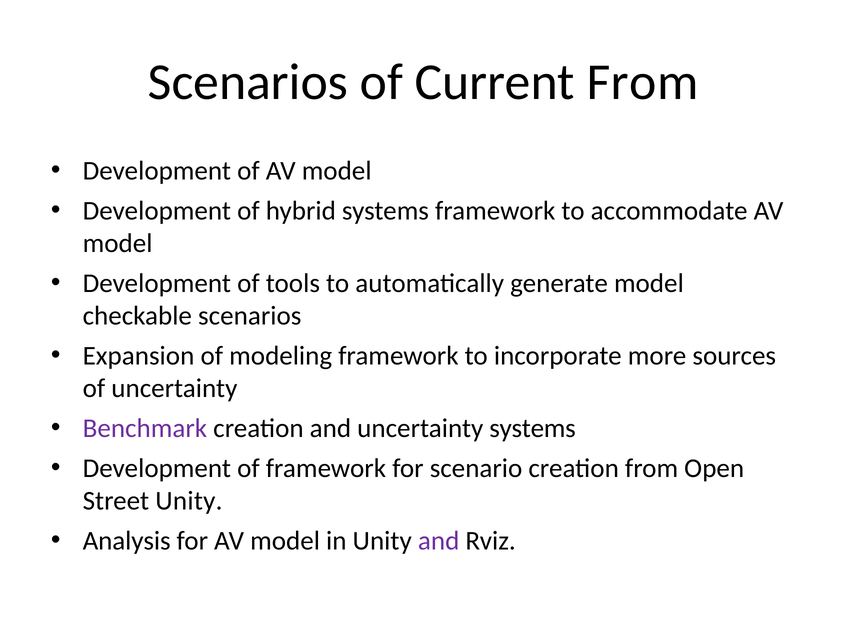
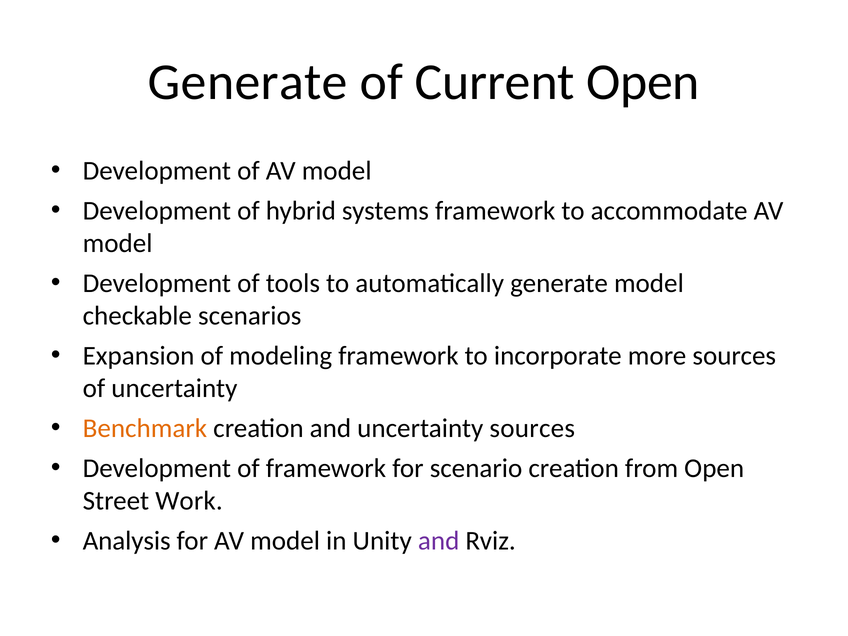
Scenarios: Scenarios -> Generate (248, 82)
Current From: From -> Open (643, 82)
Benchmark colour: purple -> orange (145, 428)
uncertainty systems: systems -> sources (532, 428)
Street Unity: Unity -> Work (189, 501)
